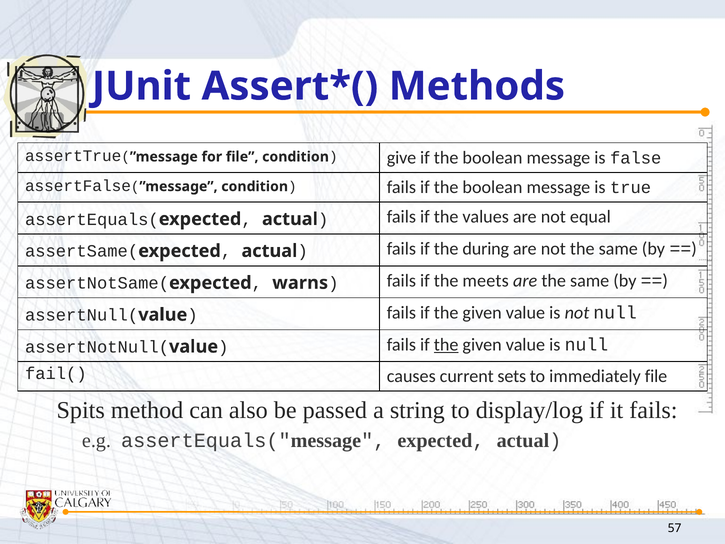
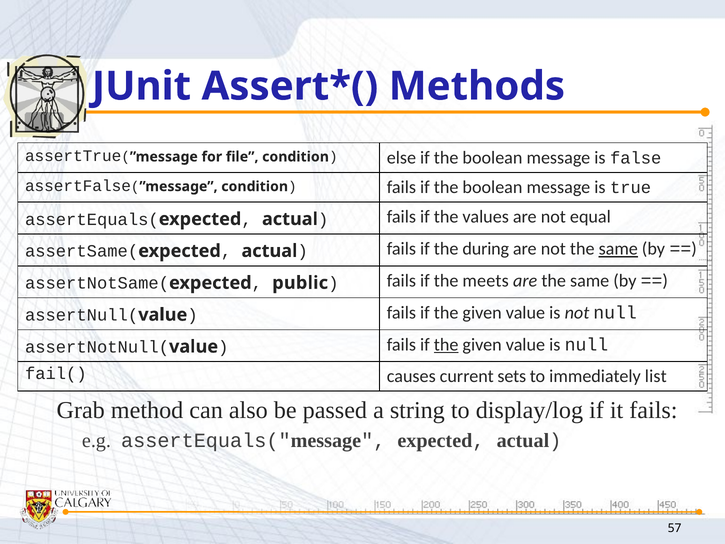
give: give -> else (401, 158)
same underline: none -> present (618, 249)
warns: warns -> public (300, 283)
immediately file: file -> list (656, 376)
Spits: Spits -> Grab (81, 410)
